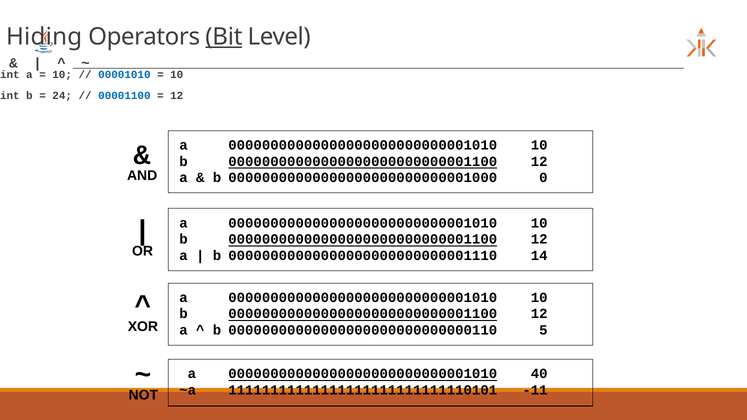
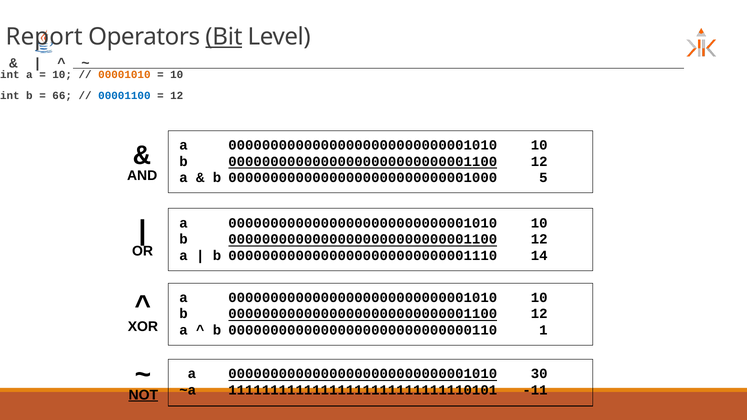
Hiding: Hiding -> Report (44, 37)
00001010 colour: blue -> orange (124, 75)
24: 24 -> 66 (62, 96)
0: 0 -> 5 (543, 178)
5: 5 -> 1 (543, 330)
40: 40 -> 30 (539, 374)
NOT underline: none -> present (143, 395)
